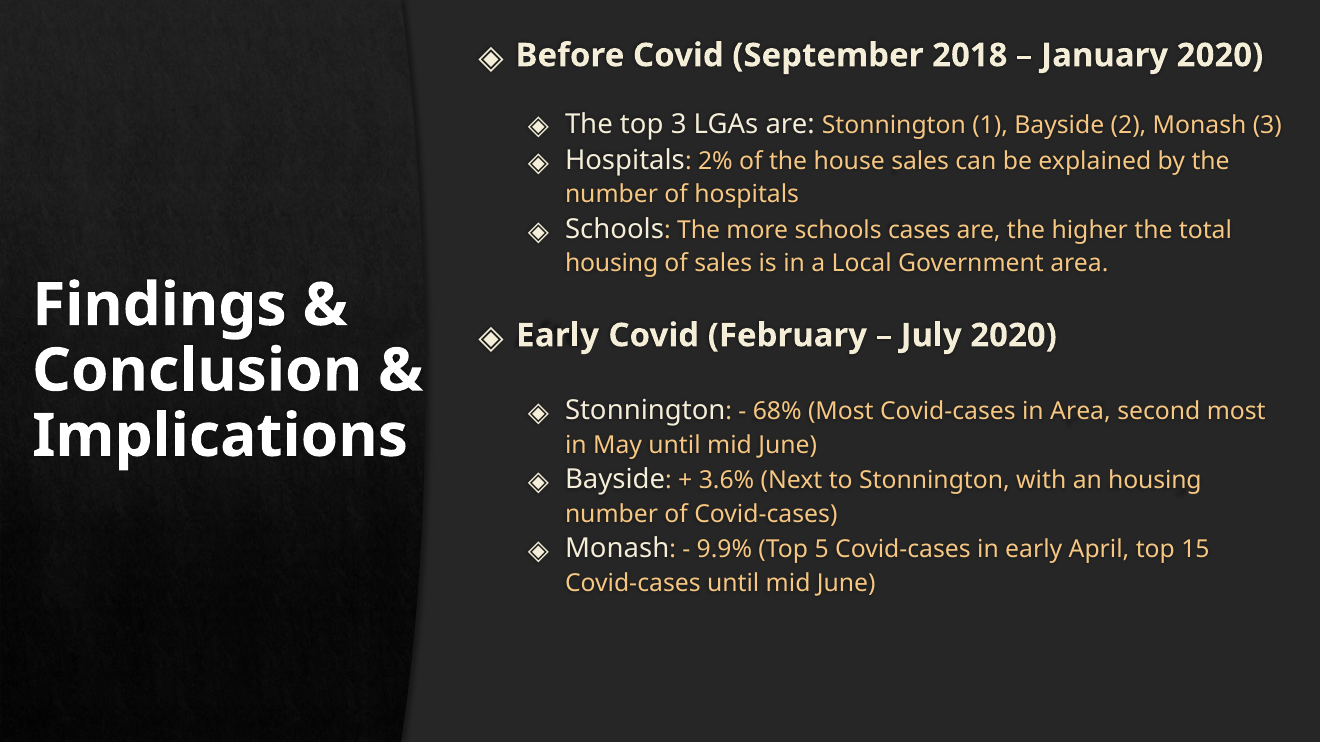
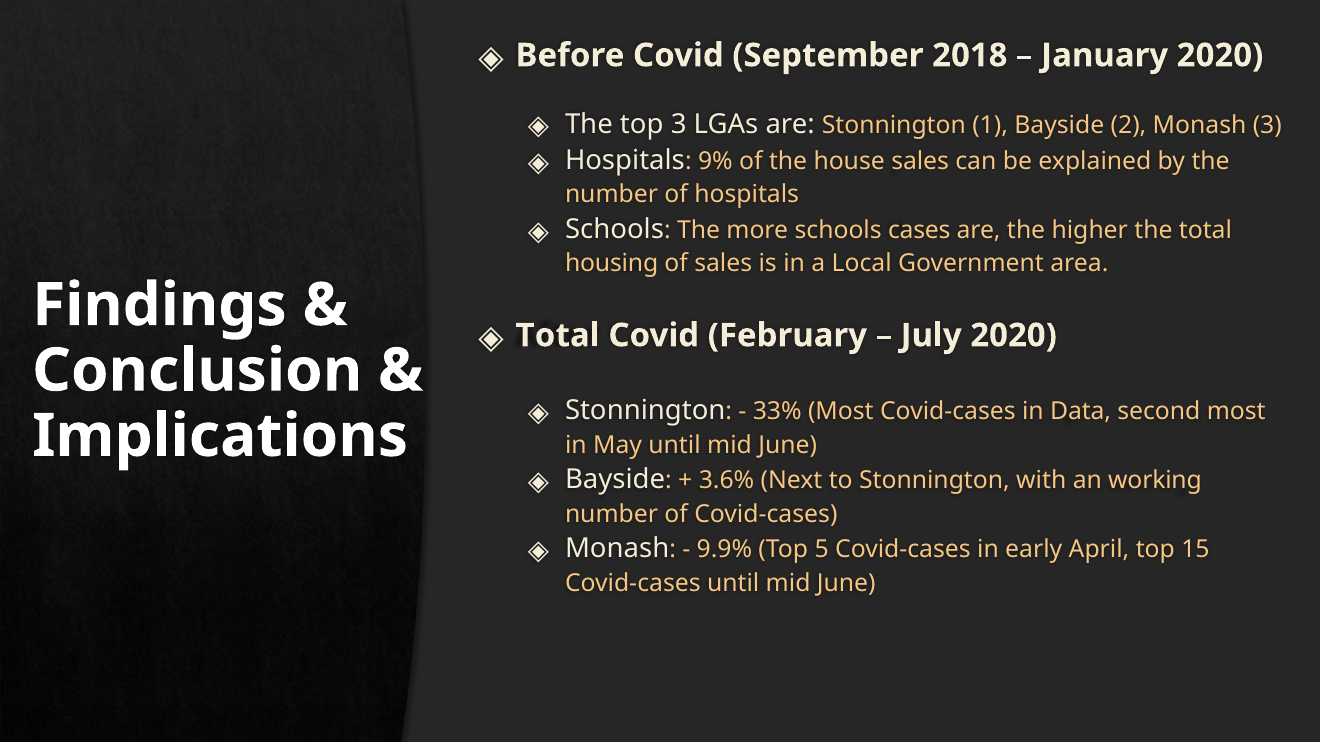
2%: 2% -> 9% (715, 162)
Early: Early -> Total (558, 336)
68%: 68% -> 33% (777, 412)
in Area: Area -> Data (1081, 412)
an housing: housing -> working (1155, 481)
